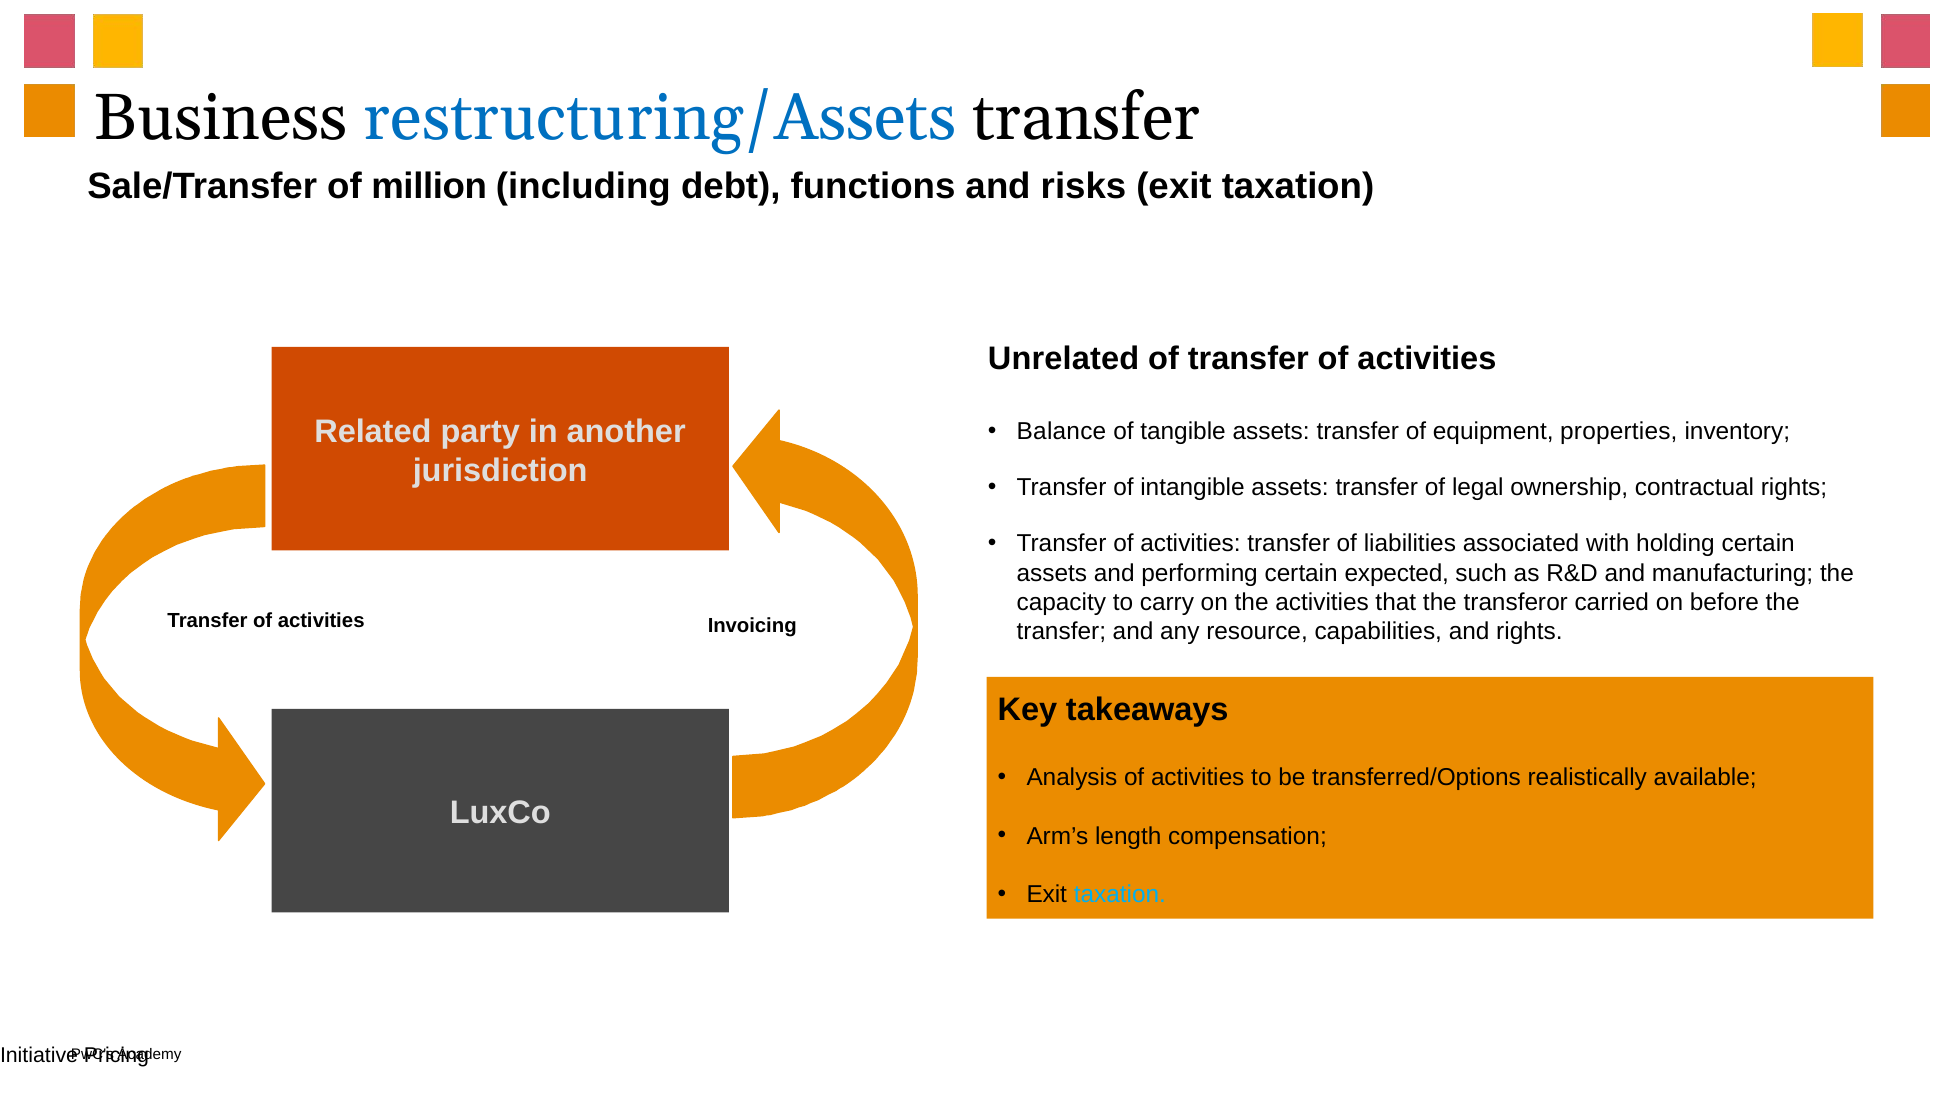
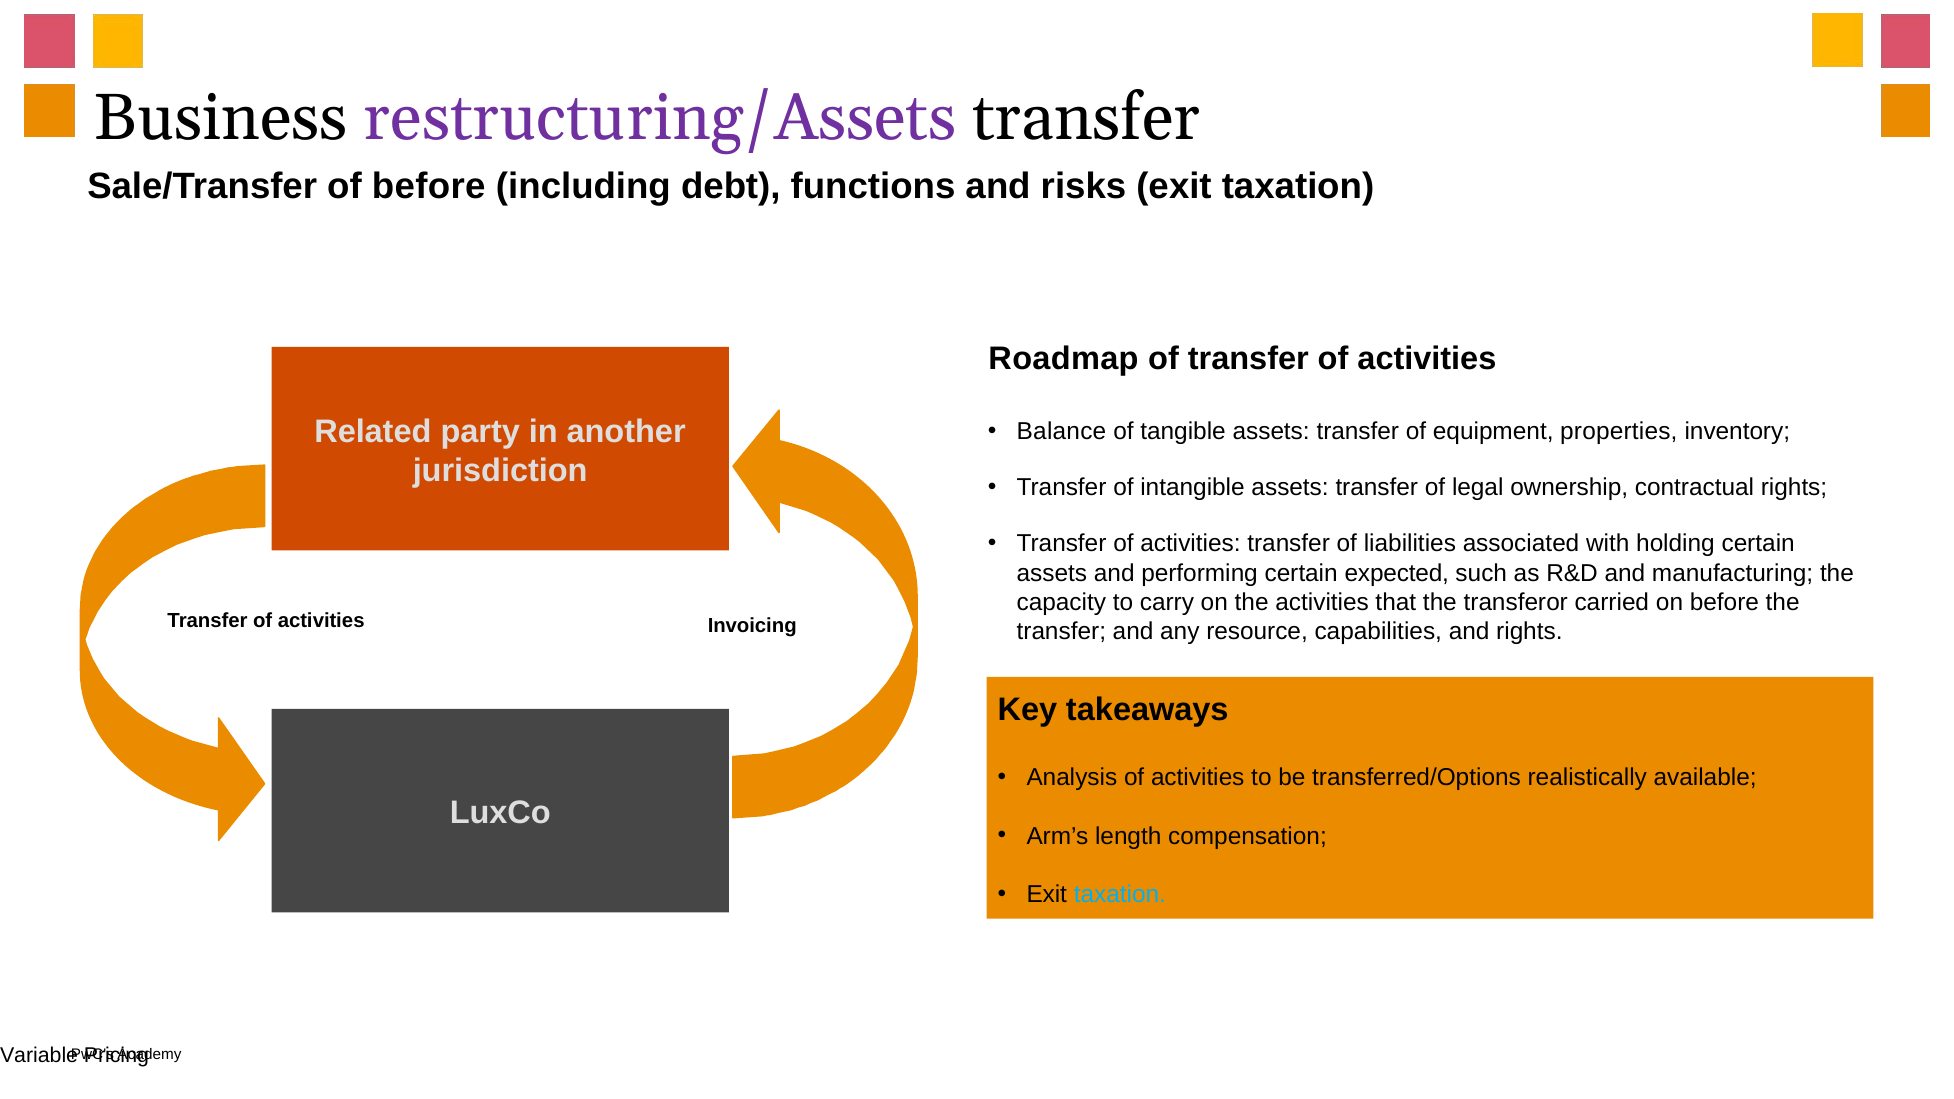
restructuring/Assets colour: blue -> purple (660, 118)
of million: million -> before (429, 186)
Unrelated: Unrelated -> Roadmap (1064, 359)
Initiative: Initiative -> Variable (39, 1056)
